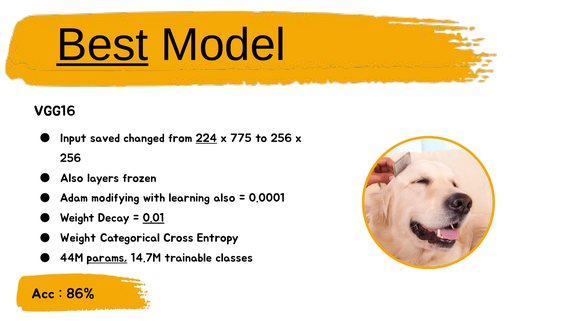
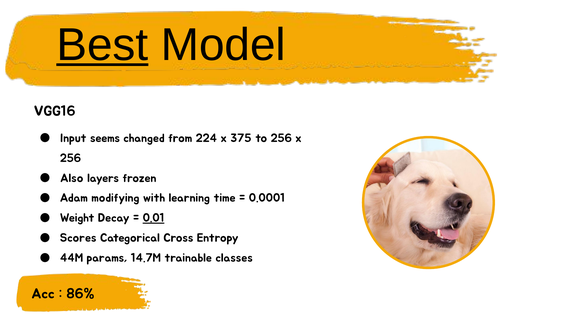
saved: saved -> seems (105, 138)
224 underline: present -> none (206, 138)
775: 775 -> 375 (241, 138)
learning also: also -> time (225, 198)
Weight: Weight -> Scores (78, 238)
params underline: present -> none (107, 258)
